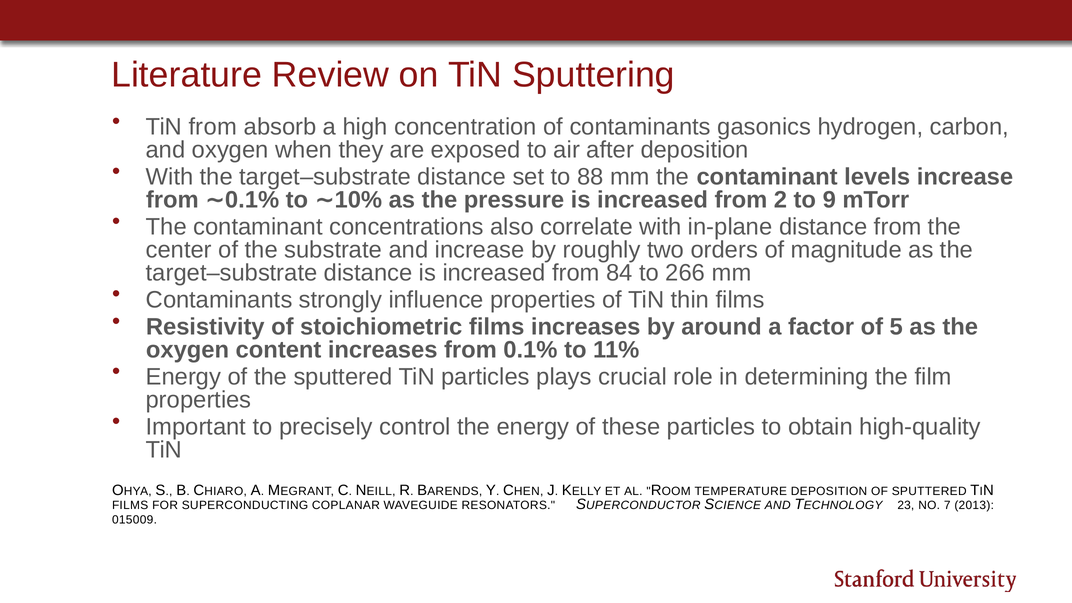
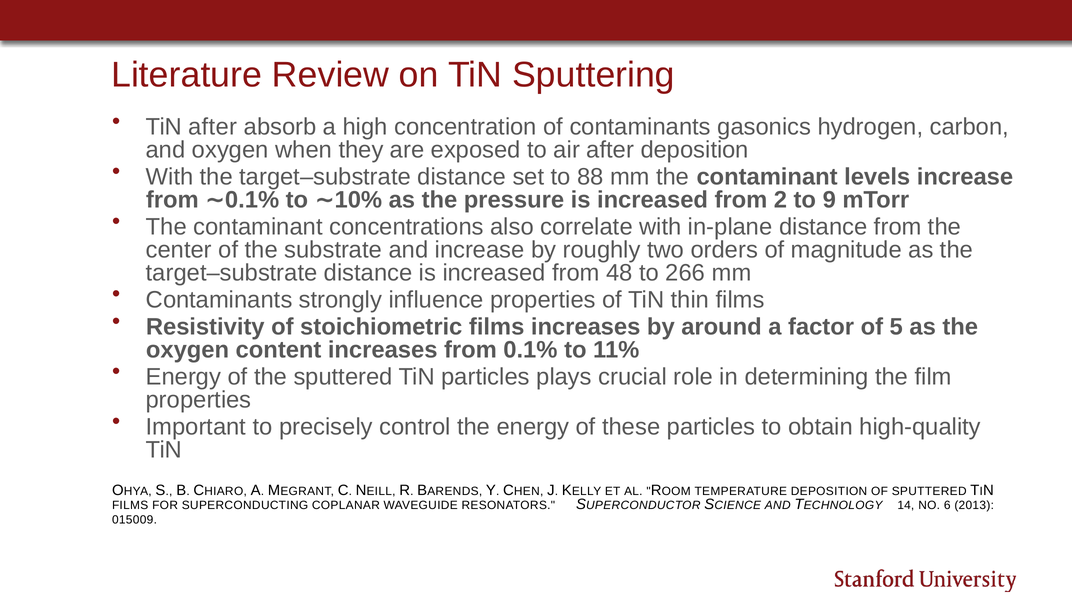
TiN from: from -> after (213, 127)
84: 84 -> 48 (619, 273)
23: 23 -> 14 (906, 506)
7: 7 -> 6 (947, 506)
